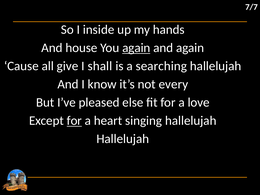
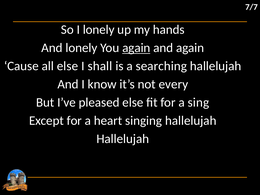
I inside: inside -> lonely (99, 30)
And house: house -> lonely (81, 48)
all give: give -> else (67, 66)
love: love -> sing (198, 103)
for underline: present -> none (74, 121)
